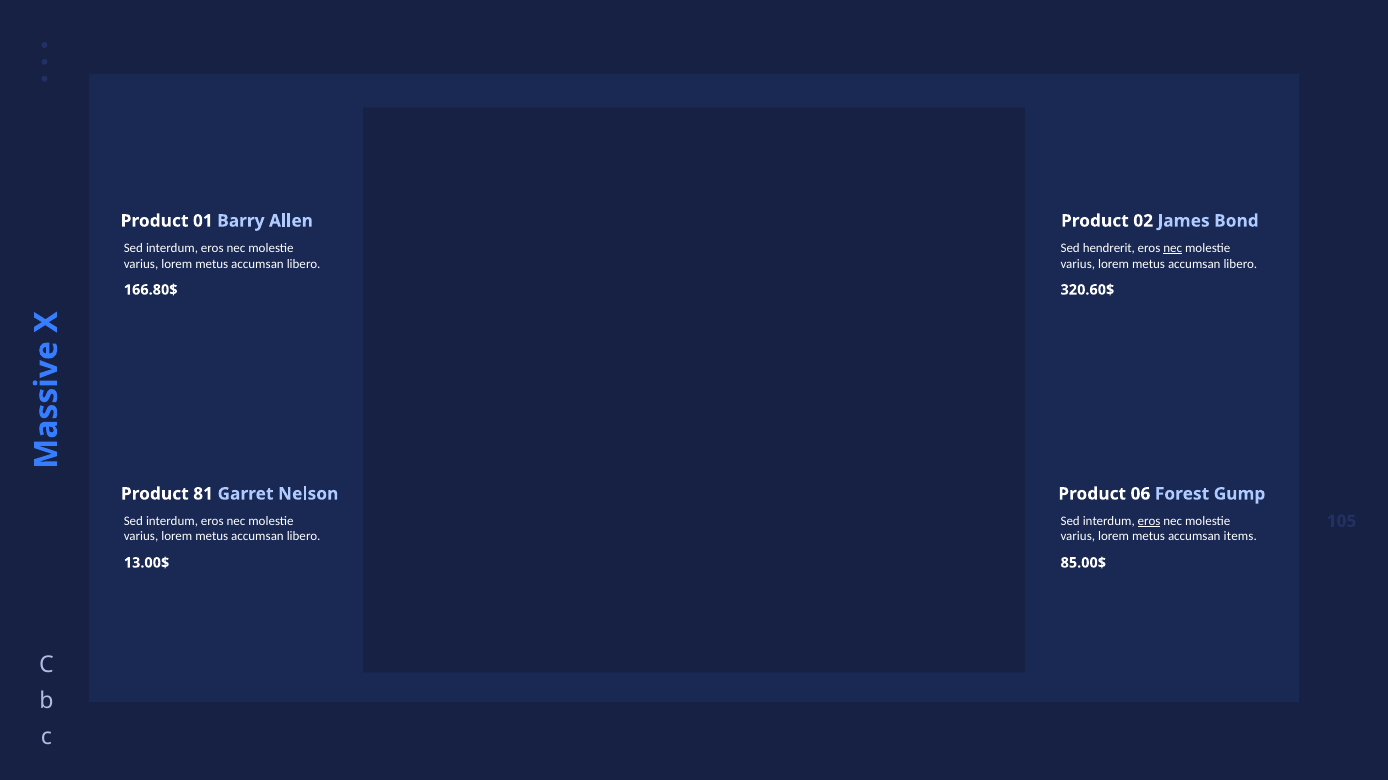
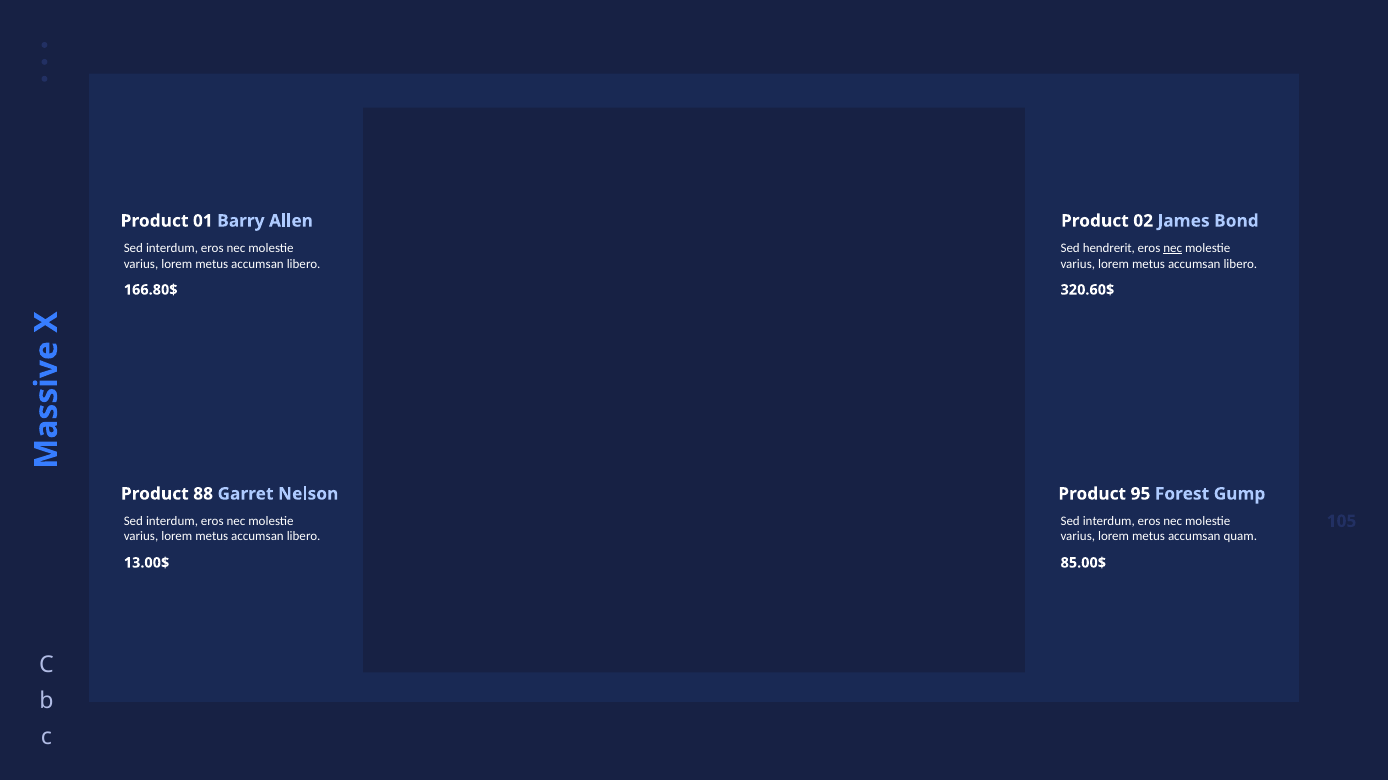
81: 81 -> 88 (203, 494)
06: 06 -> 95 (1140, 494)
eros underline: present -> none (1149, 522)
items: items -> quam (1240, 537)
